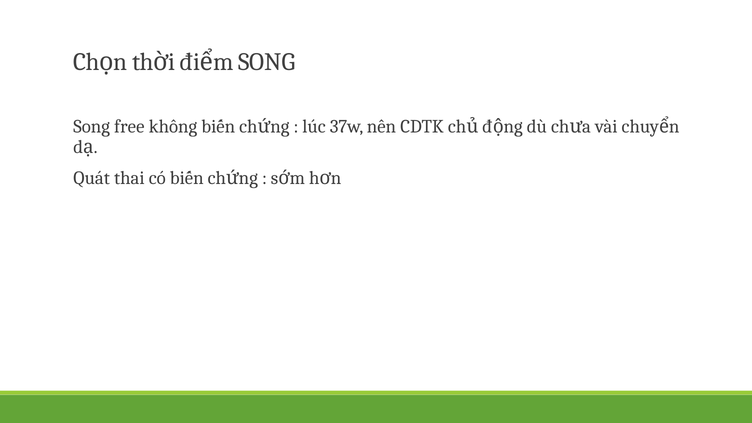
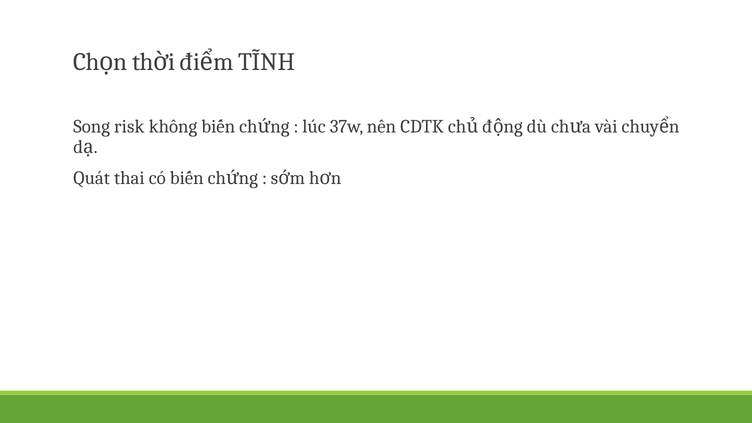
SONG: SONG -> TĨNH (267, 62)
free: free -> risk (129, 127)
